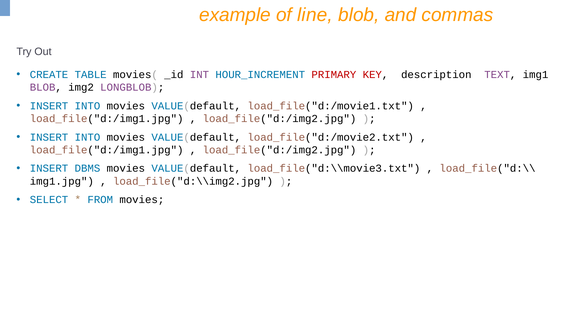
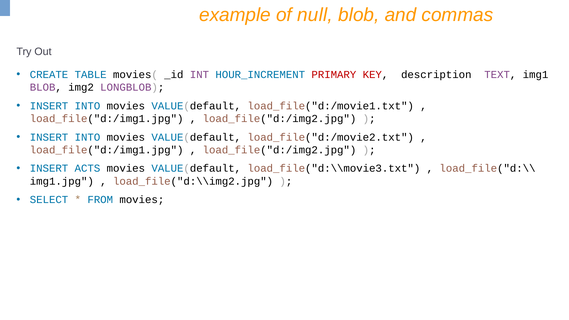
line: line -> null (315, 15)
DBMS: DBMS -> ACTS (87, 168)
